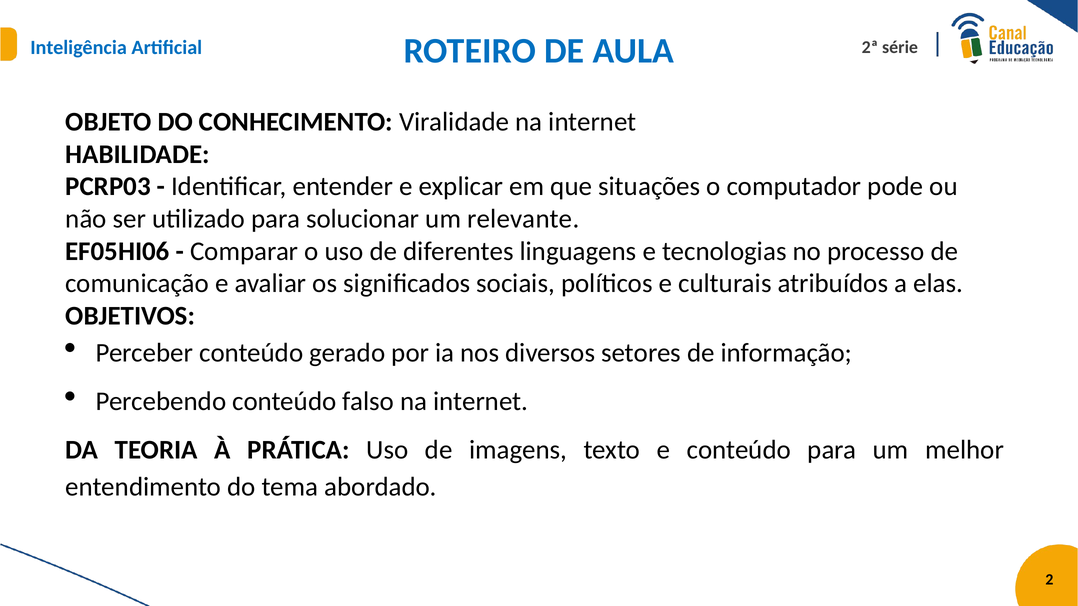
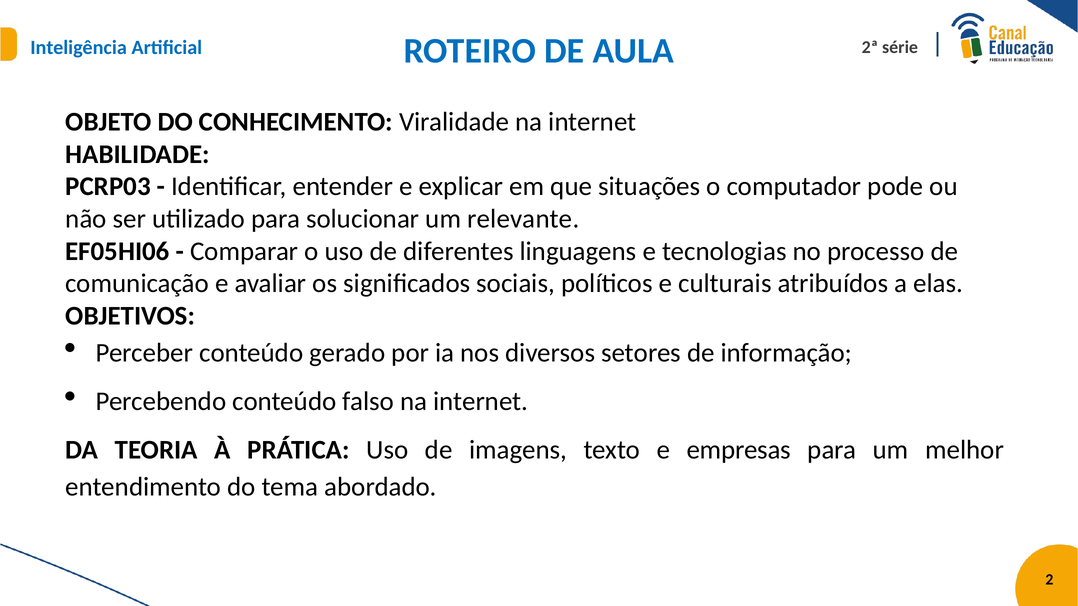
e conteúdo: conteúdo -> empresas (739, 450)
